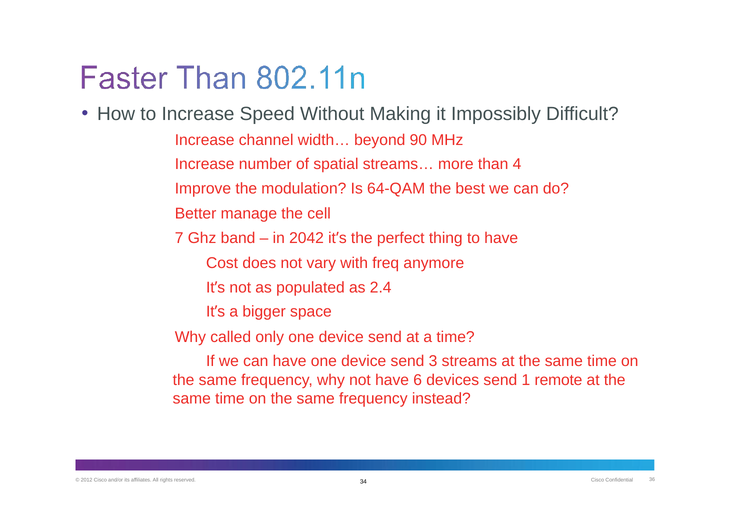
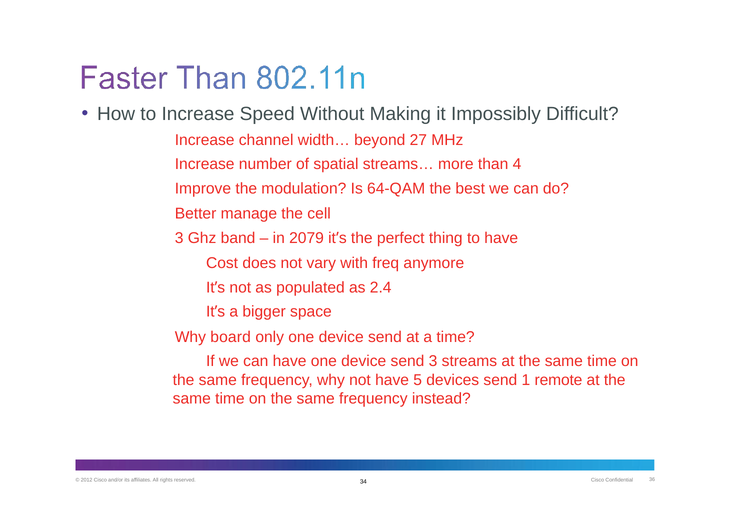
90: 90 -> 27 (418, 140)
7: 7 -> 3 (179, 238)
2042: 2042 -> 2079 (306, 238)
called: called -> board (231, 337)
6: 6 -> 5 (418, 380)
